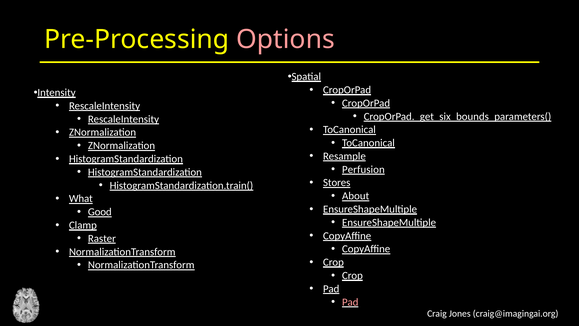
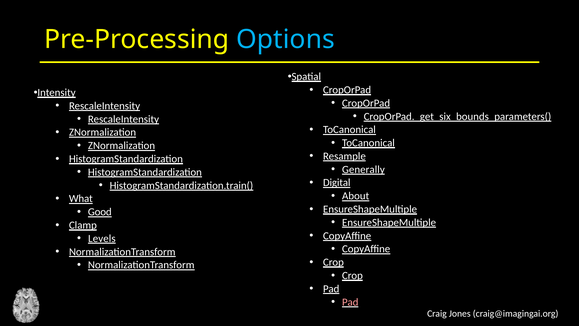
Options colour: pink -> light blue (286, 40)
Perfusion: Perfusion -> Generally (363, 169)
Stores: Stores -> Digital (337, 183)
Raster: Raster -> Levels (102, 238)
